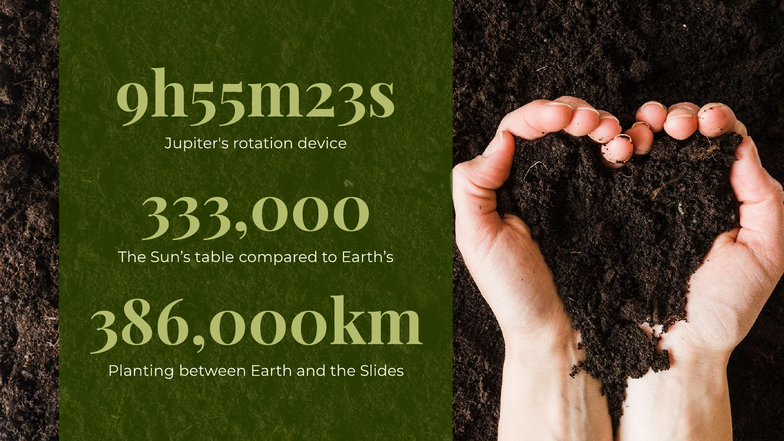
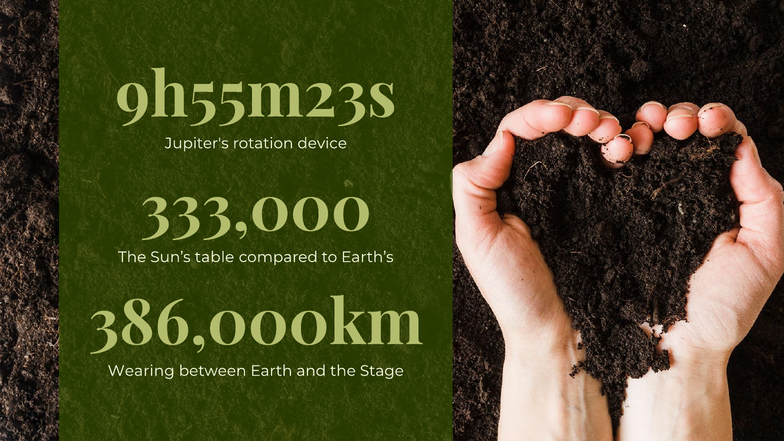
Planting: Planting -> Wearing (141, 371)
Slides: Slides -> Stage (382, 371)
